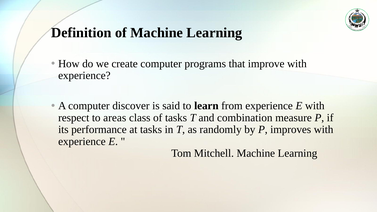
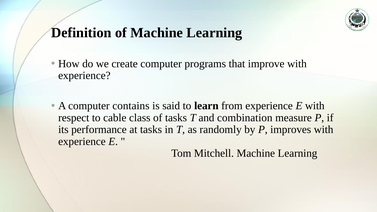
discover: discover -> contains (131, 106)
areas: areas -> cable (115, 118)
